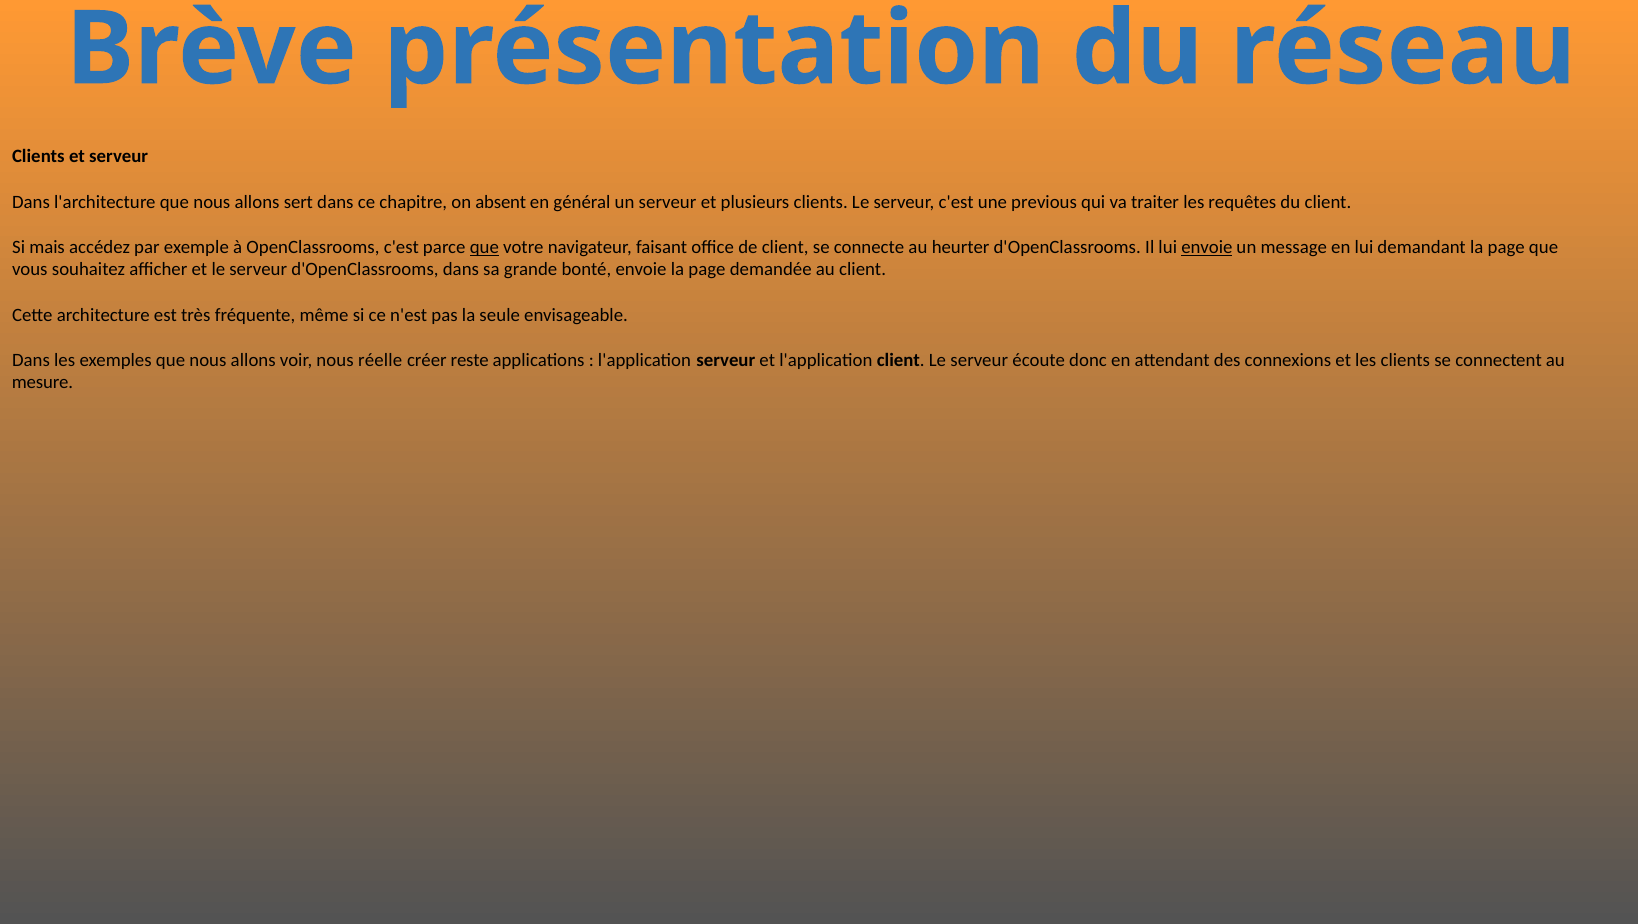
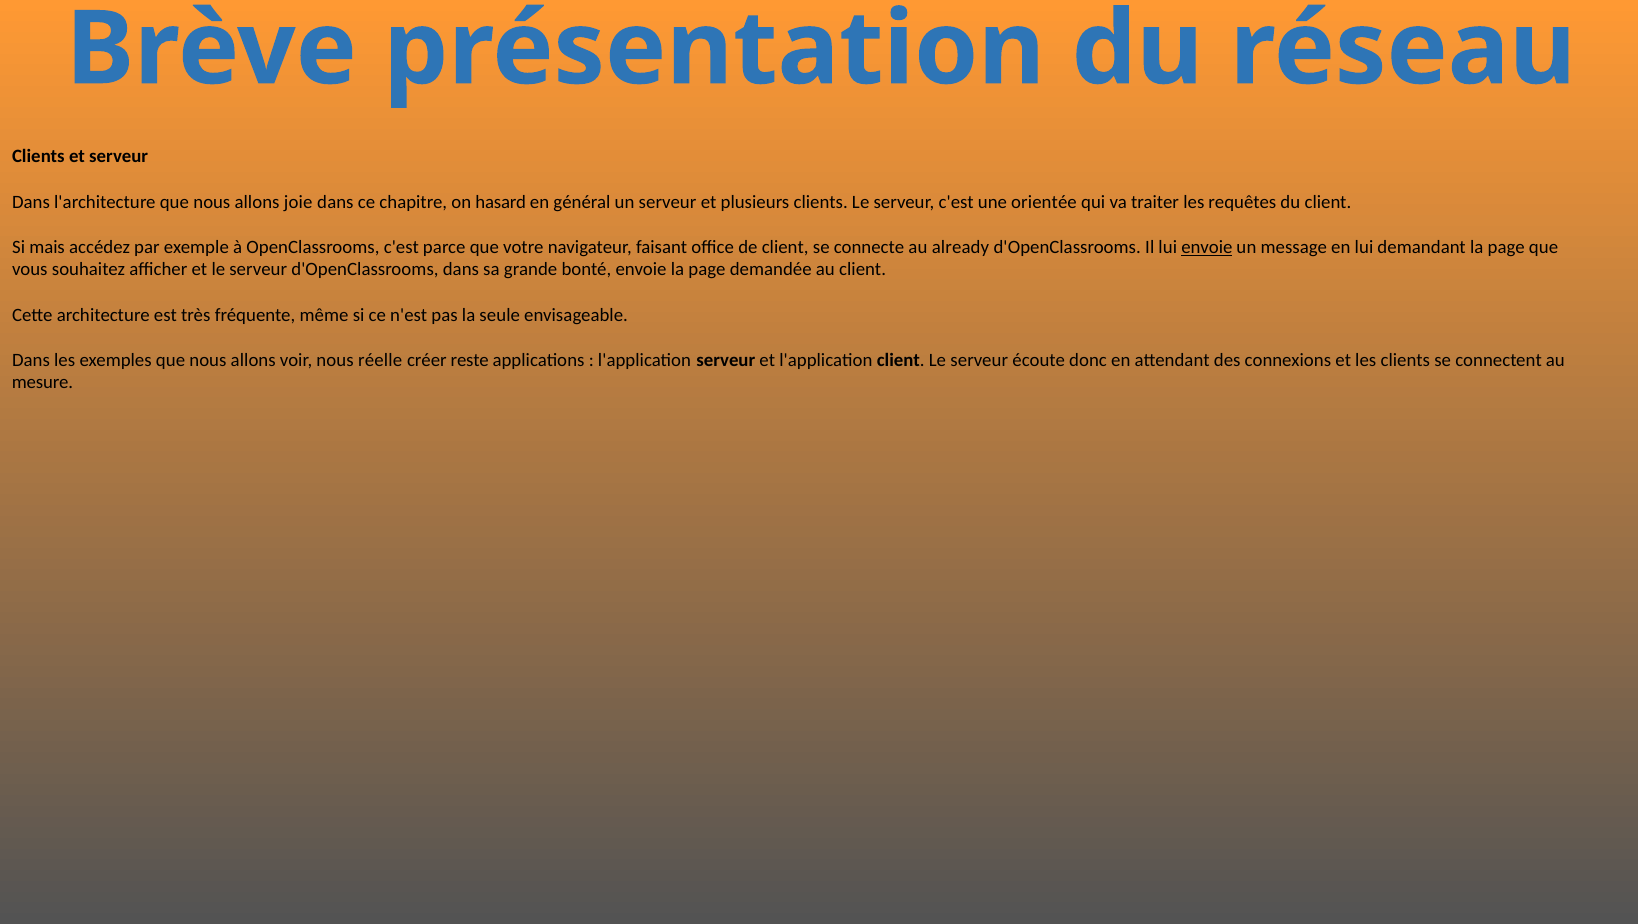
sert: sert -> joie (298, 202)
absent: absent -> hasard (501, 202)
previous: previous -> orientée (1044, 202)
que underline: present -> none (484, 247)
heurter: heurter -> already (960, 247)
